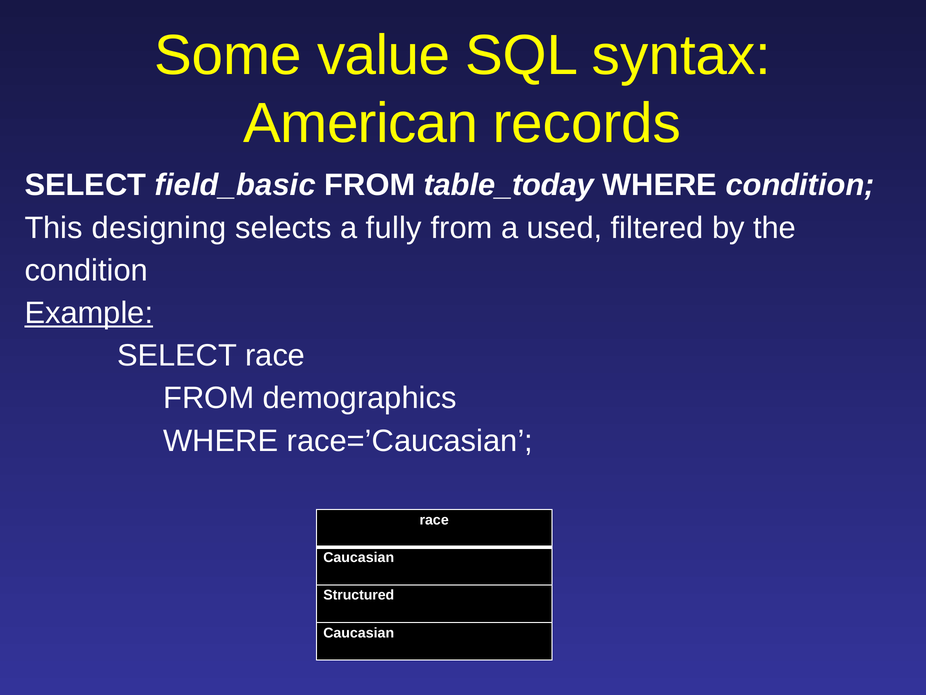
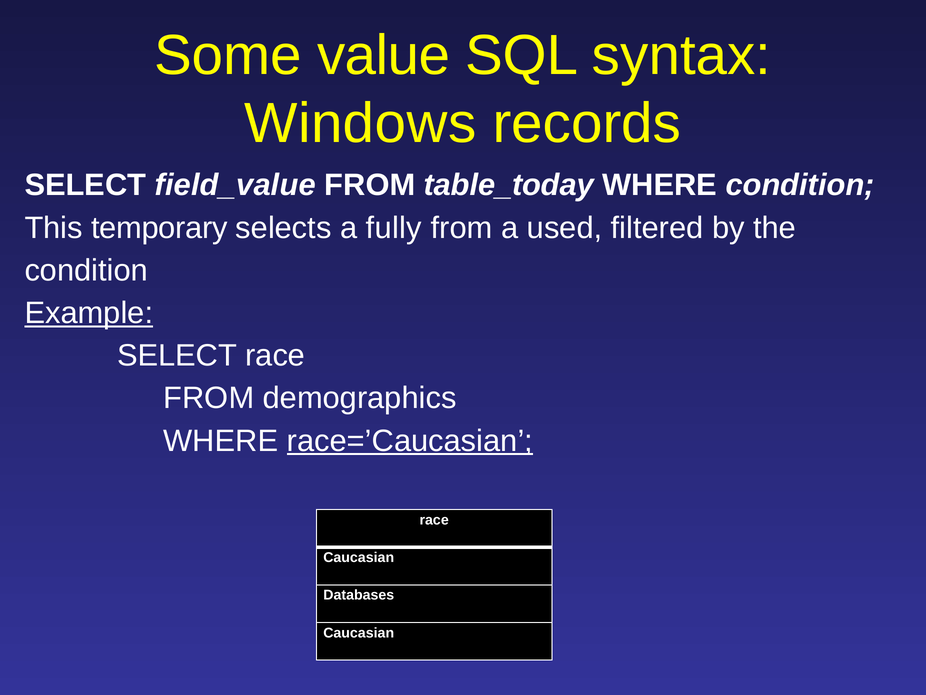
American: American -> Windows (360, 124)
field_basic: field_basic -> field_value (235, 185)
designing: designing -> temporary (159, 228)
race=’Caucasian underline: none -> present (410, 441)
Structured: Structured -> Databases (359, 595)
